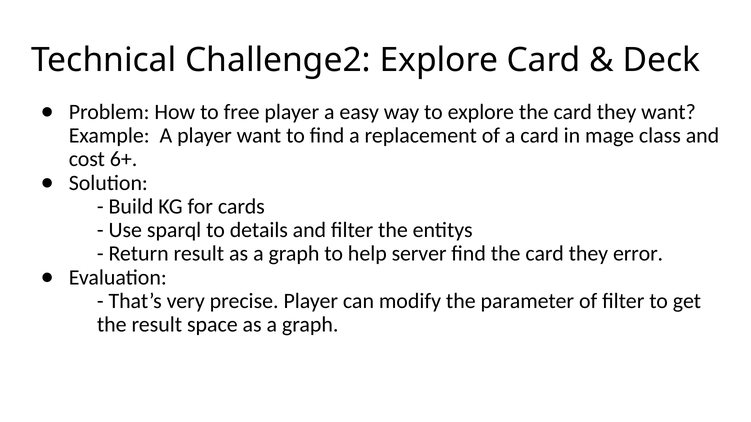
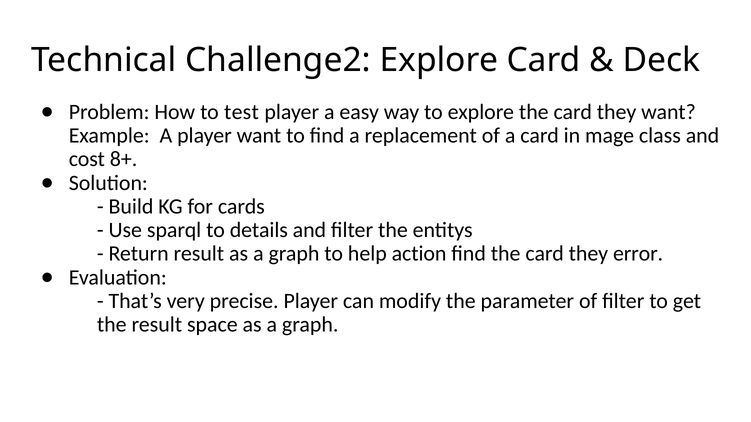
free: free -> test (241, 112)
6+: 6+ -> 8+ (124, 159)
server: server -> action (419, 254)
